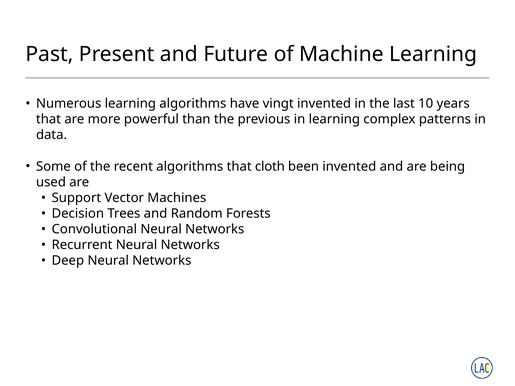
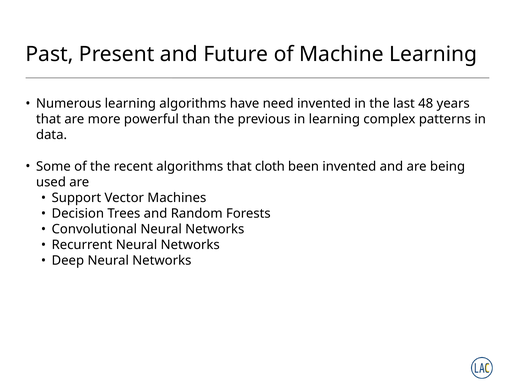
vingt: vingt -> need (278, 104)
10: 10 -> 48 (426, 104)
